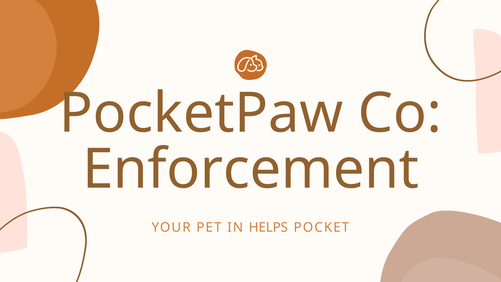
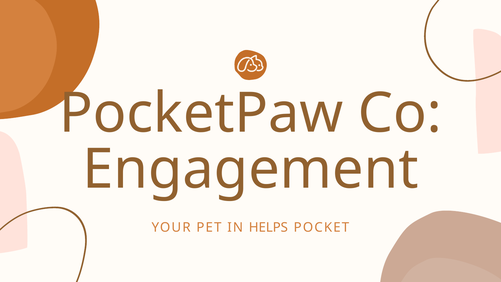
Enforcement: Enforcement -> Engagement (250, 169)
